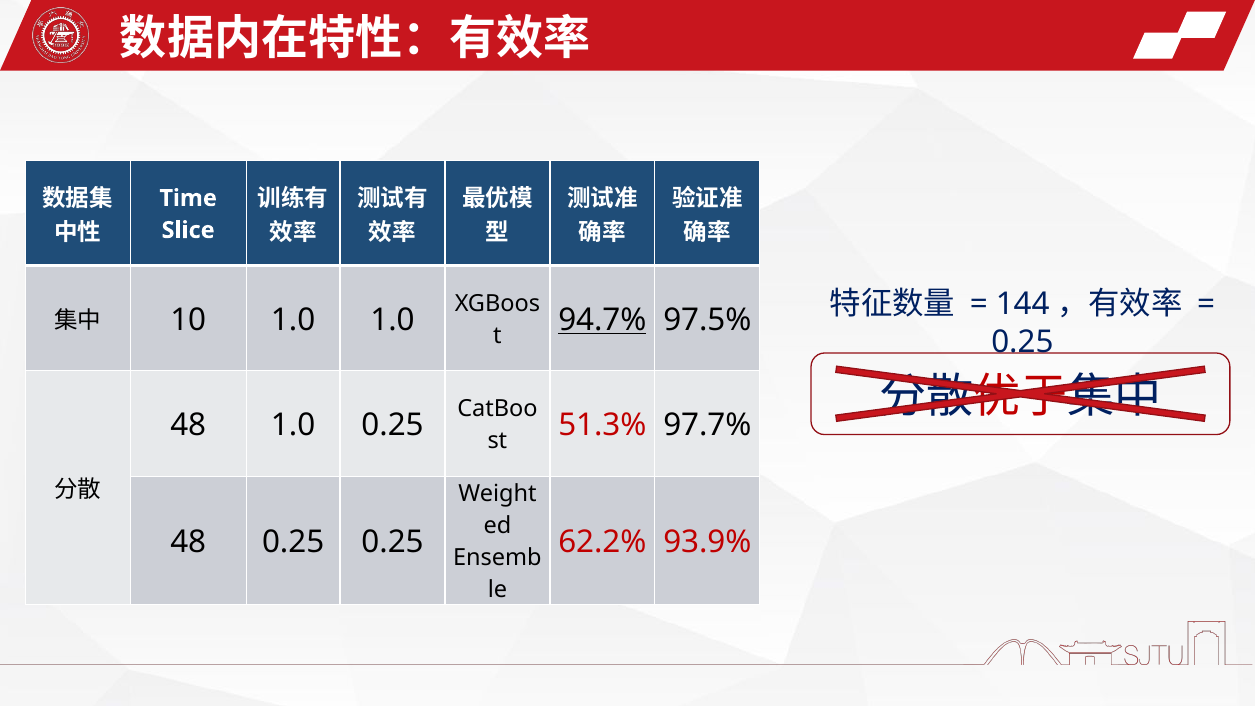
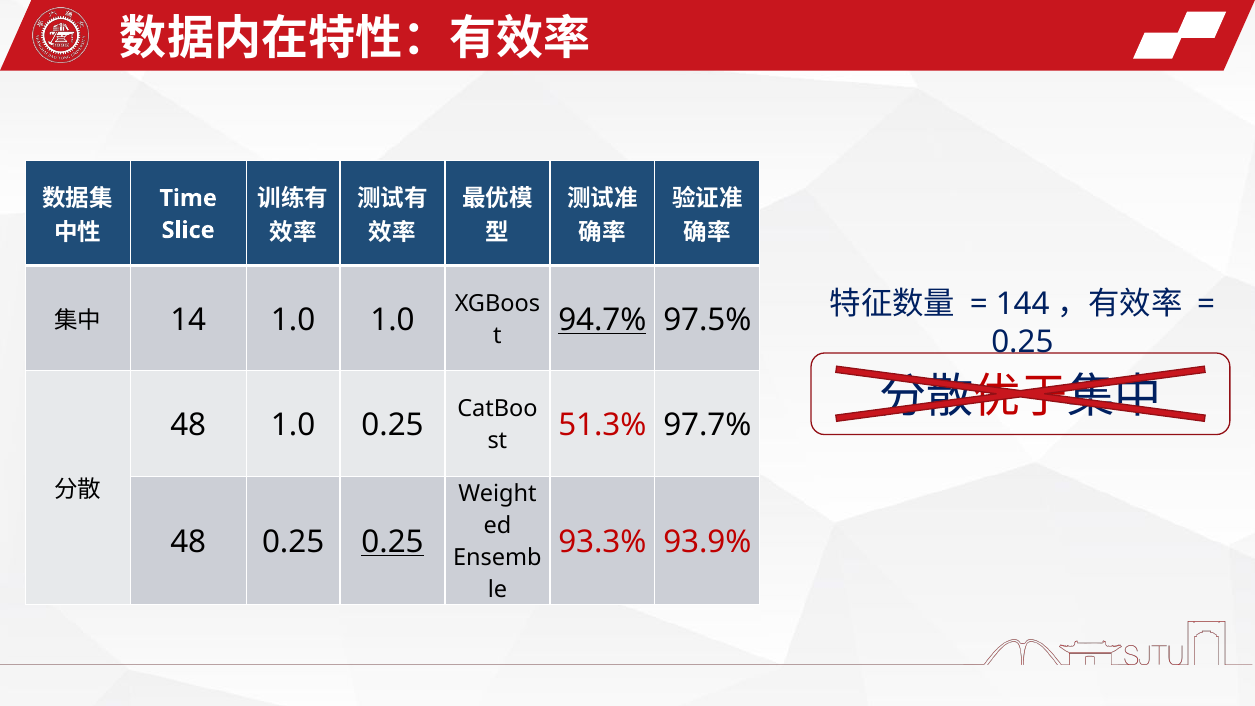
10: 10 -> 14 (188, 320)
0.25 underline: none -> present (393, 542)
62.2%: 62.2% -> 93.3% (602, 542)
